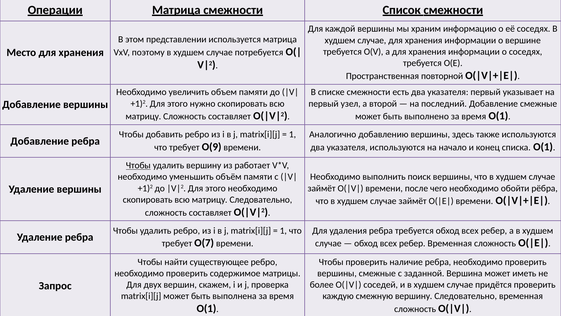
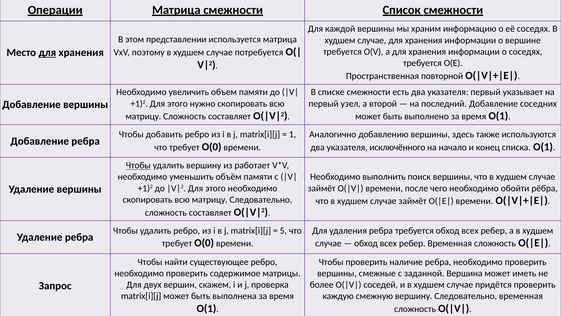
для underline: none -> present (47, 53)
Добавление смежные: смежные -> соседних (539, 103)
O(9: O(9 -> O(0 (212, 147)
указателя используются: используются -> исключённого (397, 147)
1: 1 -> 5 (283, 230)
O(7: O(7 -> O(0 (204, 243)
